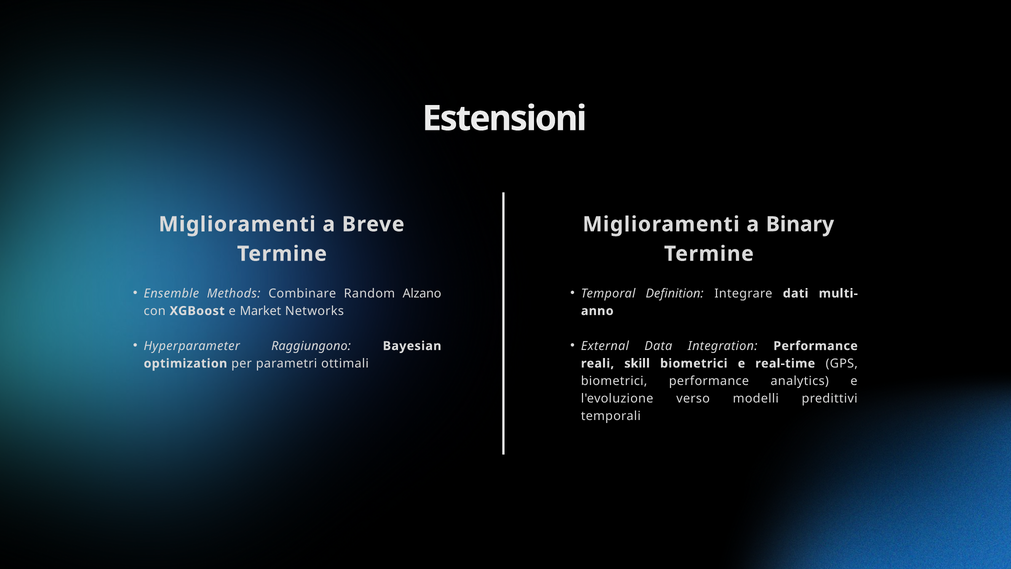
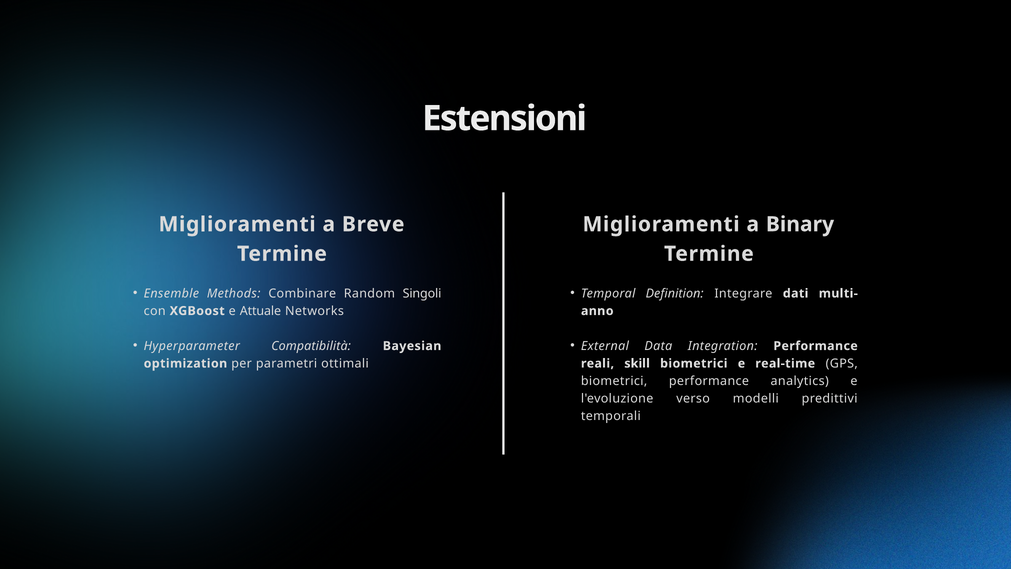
Alzano: Alzano -> Singoli (422, 293)
Market: Market -> Attuale (260, 311)
Raggiungono: Raggiungono -> Compatibilità (311, 346)
